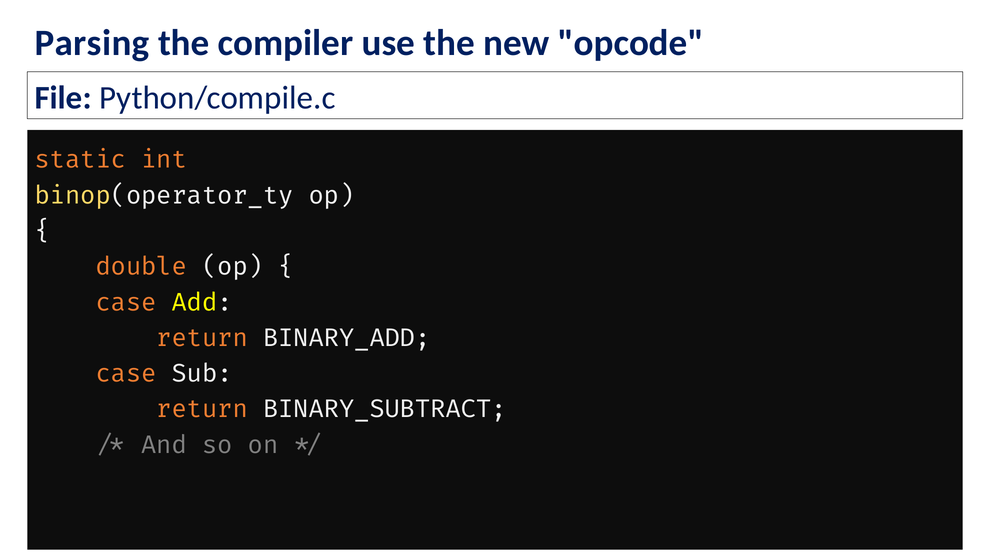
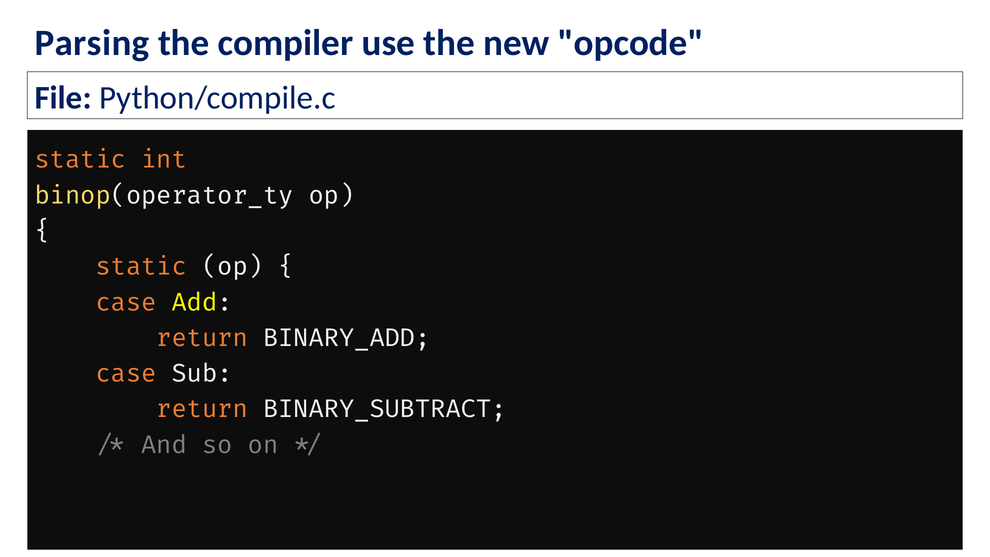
double: double -> static (141, 267)
